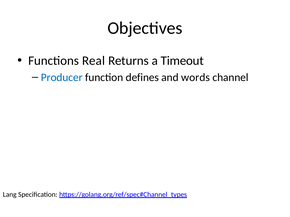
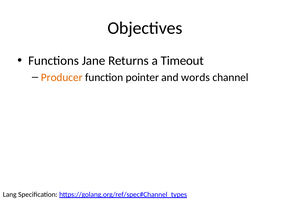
Real: Real -> Jane (94, 61)
Producer colour: blue -> orange (62, 77)
defines: defines -> pointer (142, 77)
